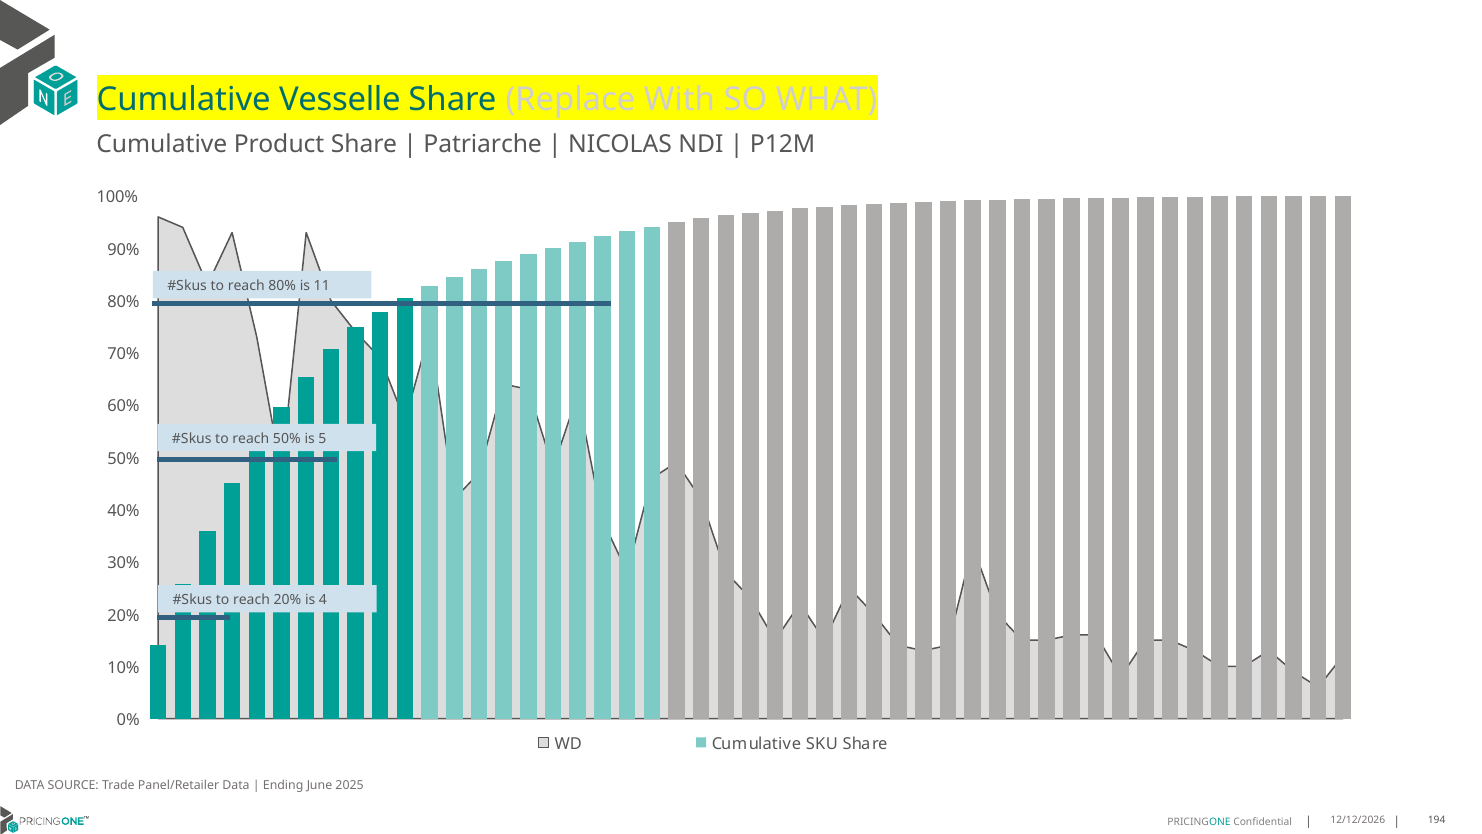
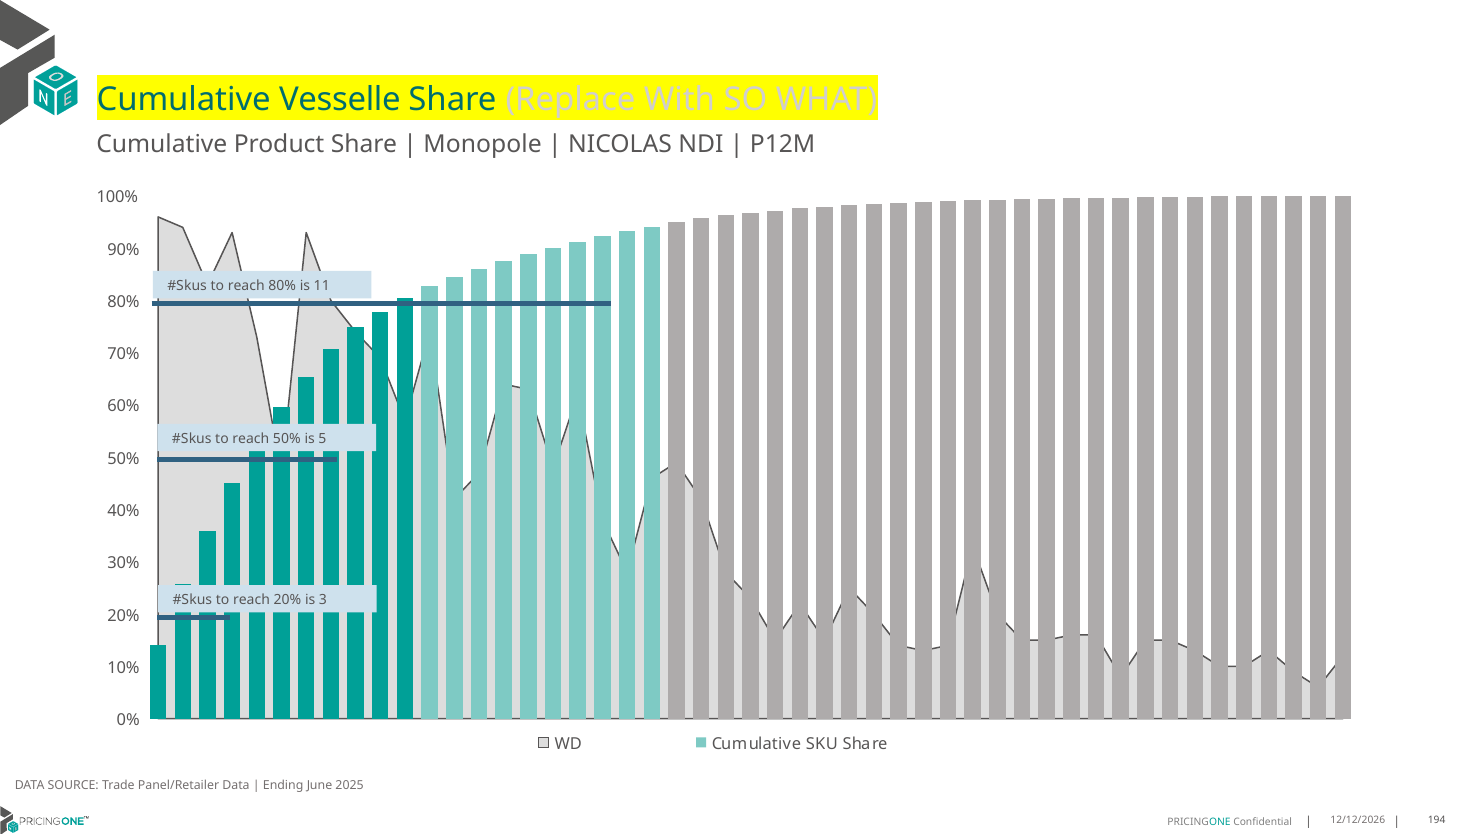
Patriarche: Patriarche -> Monopole (483, 144)
4: 4 -> 3 (323, 599)
